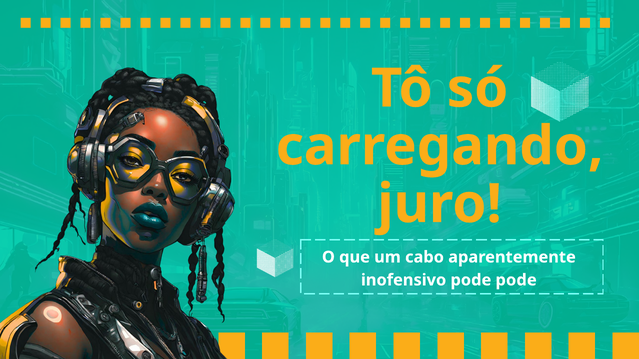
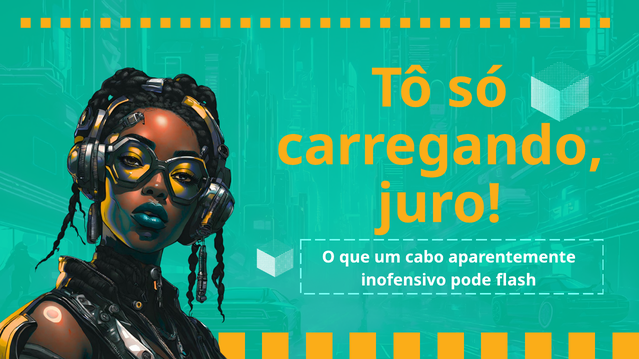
pode pode: pode -> flash (516, 280)
